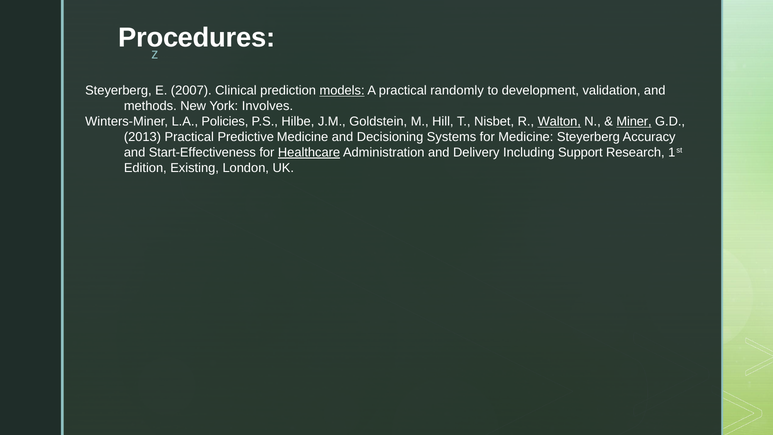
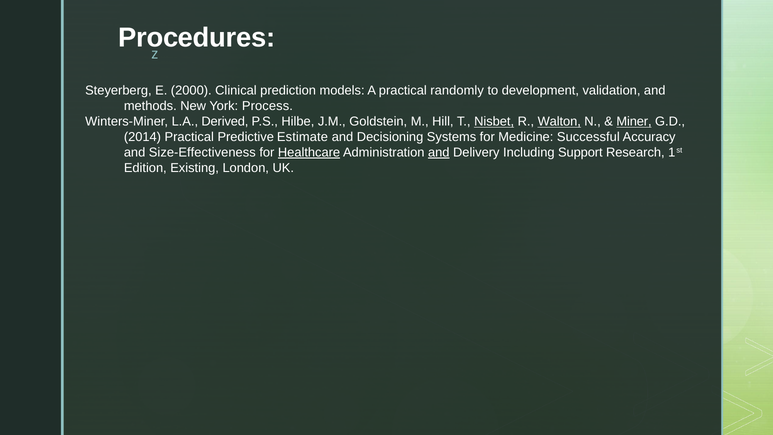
2007: 2007 -> 2000 (191, 91)
models underline: present -> none (342, 91)
Involves: Involves -> Process (267, 106)
Policies: Policies -> Derived (225, 122)
Nisbet underline: none -> present (494, 122)
2013: 2013 -> 2014 (142, 137)
Predictive Medicine: Medicine -> Estimate (302, 137)
Medicine Steyerberg: Steyerberg -> Successful (588, 137)
Start-Effectiveness: Start-Effectiveness -> Size-Effectiveness (202, 153)
and underline: none -> present (439, 153)
